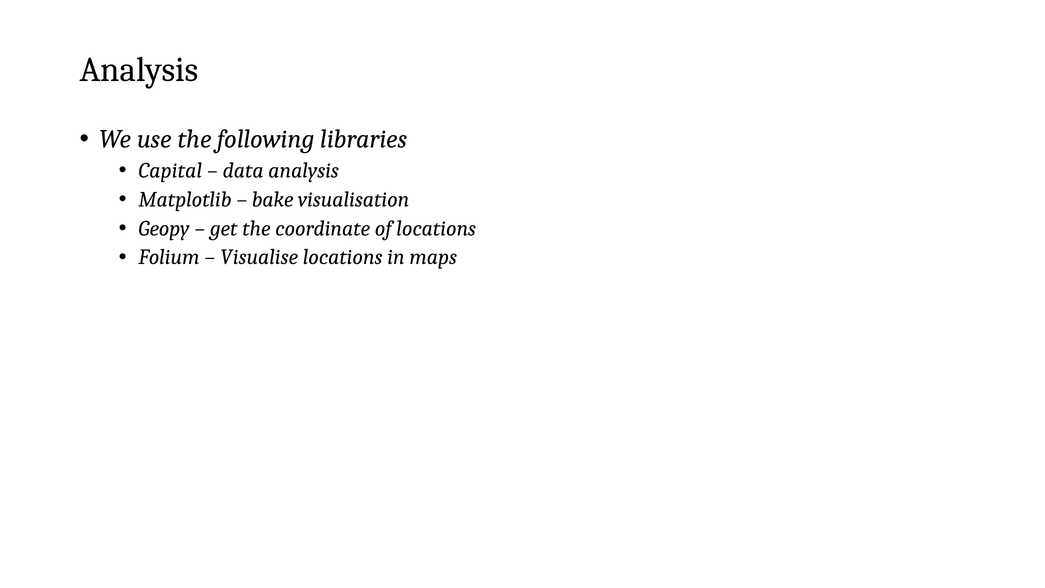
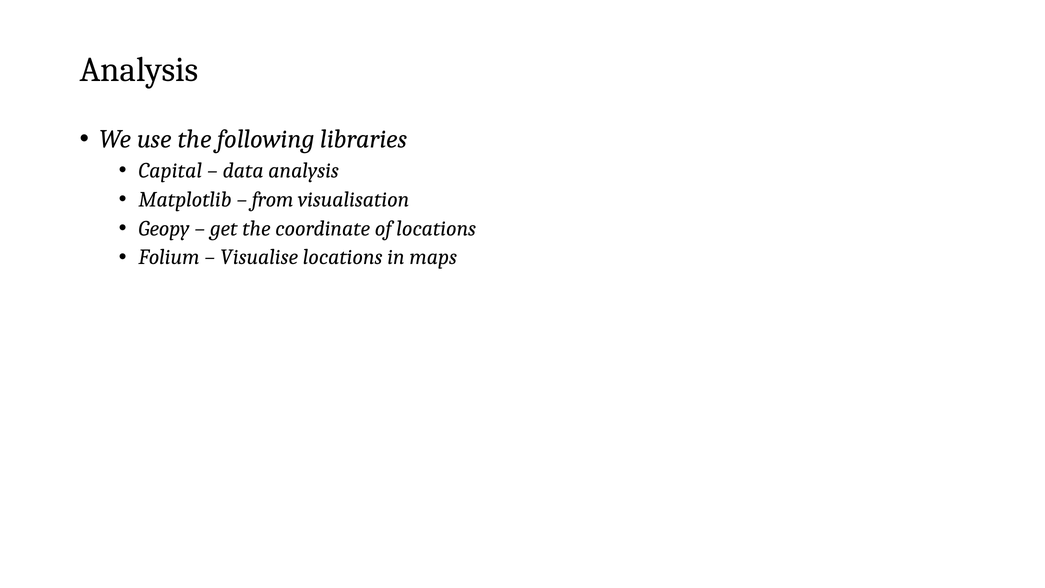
bake: bake -> from (273, 199)
